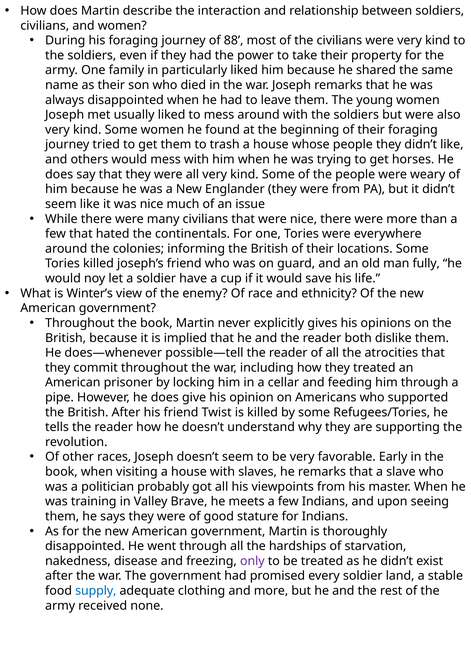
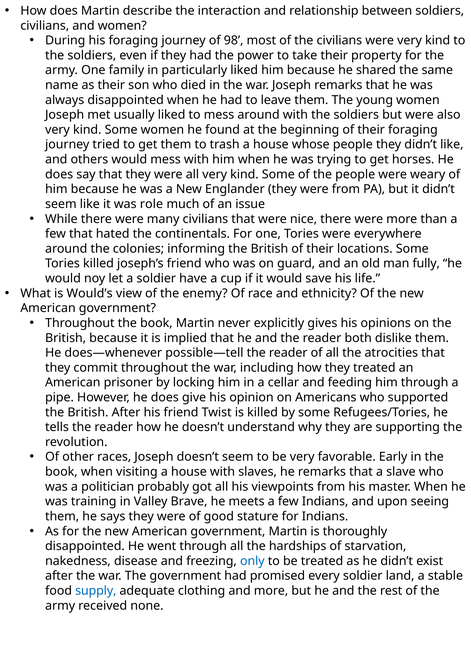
88: 88 -> 98 (234, 40)
was nice: nice -> role (151, 204)
Winter’s: Winter’s -> Would’s (90, 293)
only colour: purple -> blue (252, 561)
